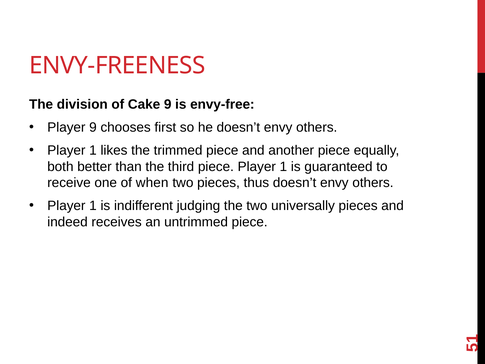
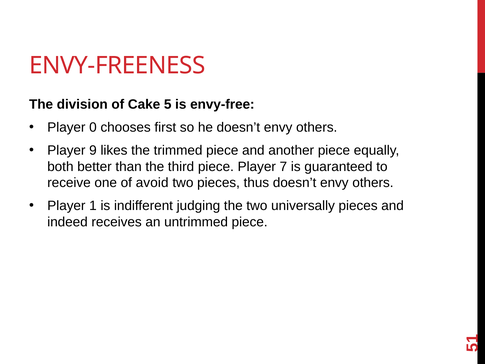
Cake 9: 9 -> 5 (168, 104)
Player 9: 9 -> 0 (93, 127)
1: 1 -> 9 (93, 150)
piece Player 1: 1 -> 7 (283, 166)
when: when -> avoid (152, 183)
